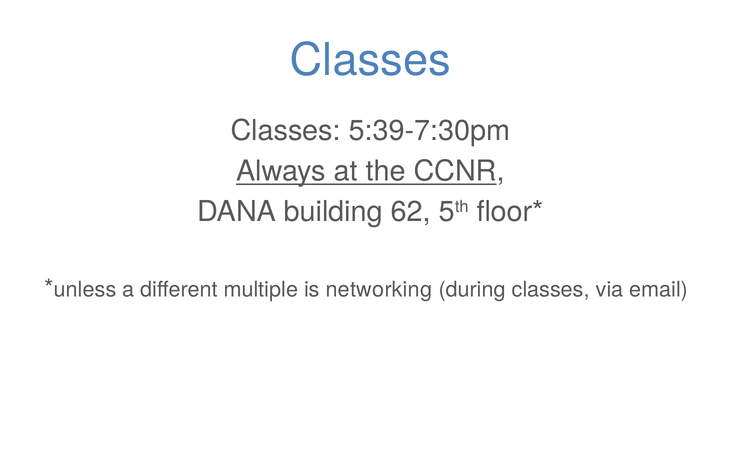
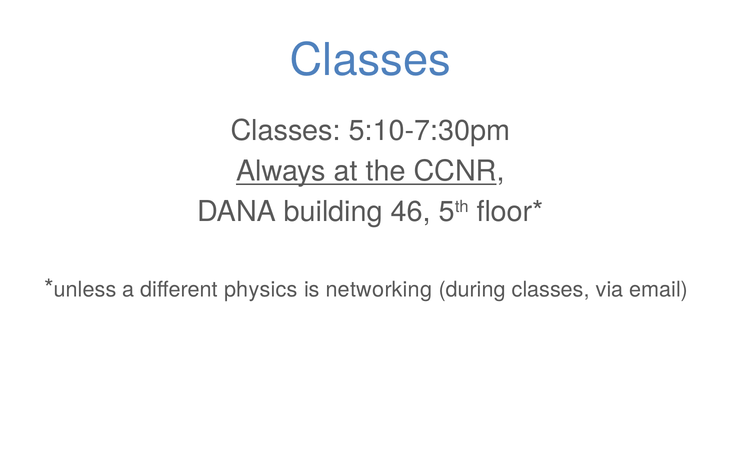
5:39-7:30pm: 5:39-7:30pm -> 5:10-7:30pm (430, 131)
62: 62 -> 46 (411, 212)
multiple: multiple -> physics (261, 290)
